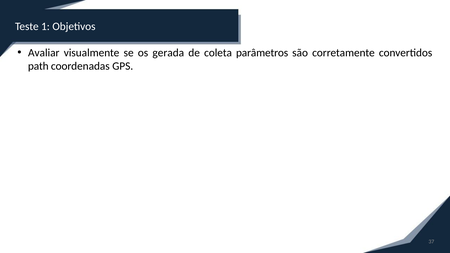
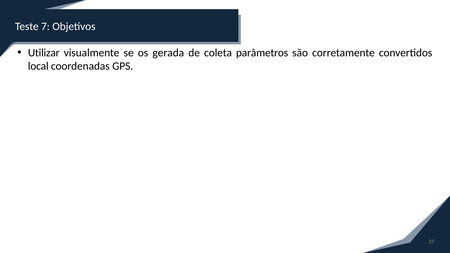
1: 1 -> 7 (45, 26)
Avaliar: Avaliar -> Utilizar (44, 53)
path: path -> local (38, 66)
